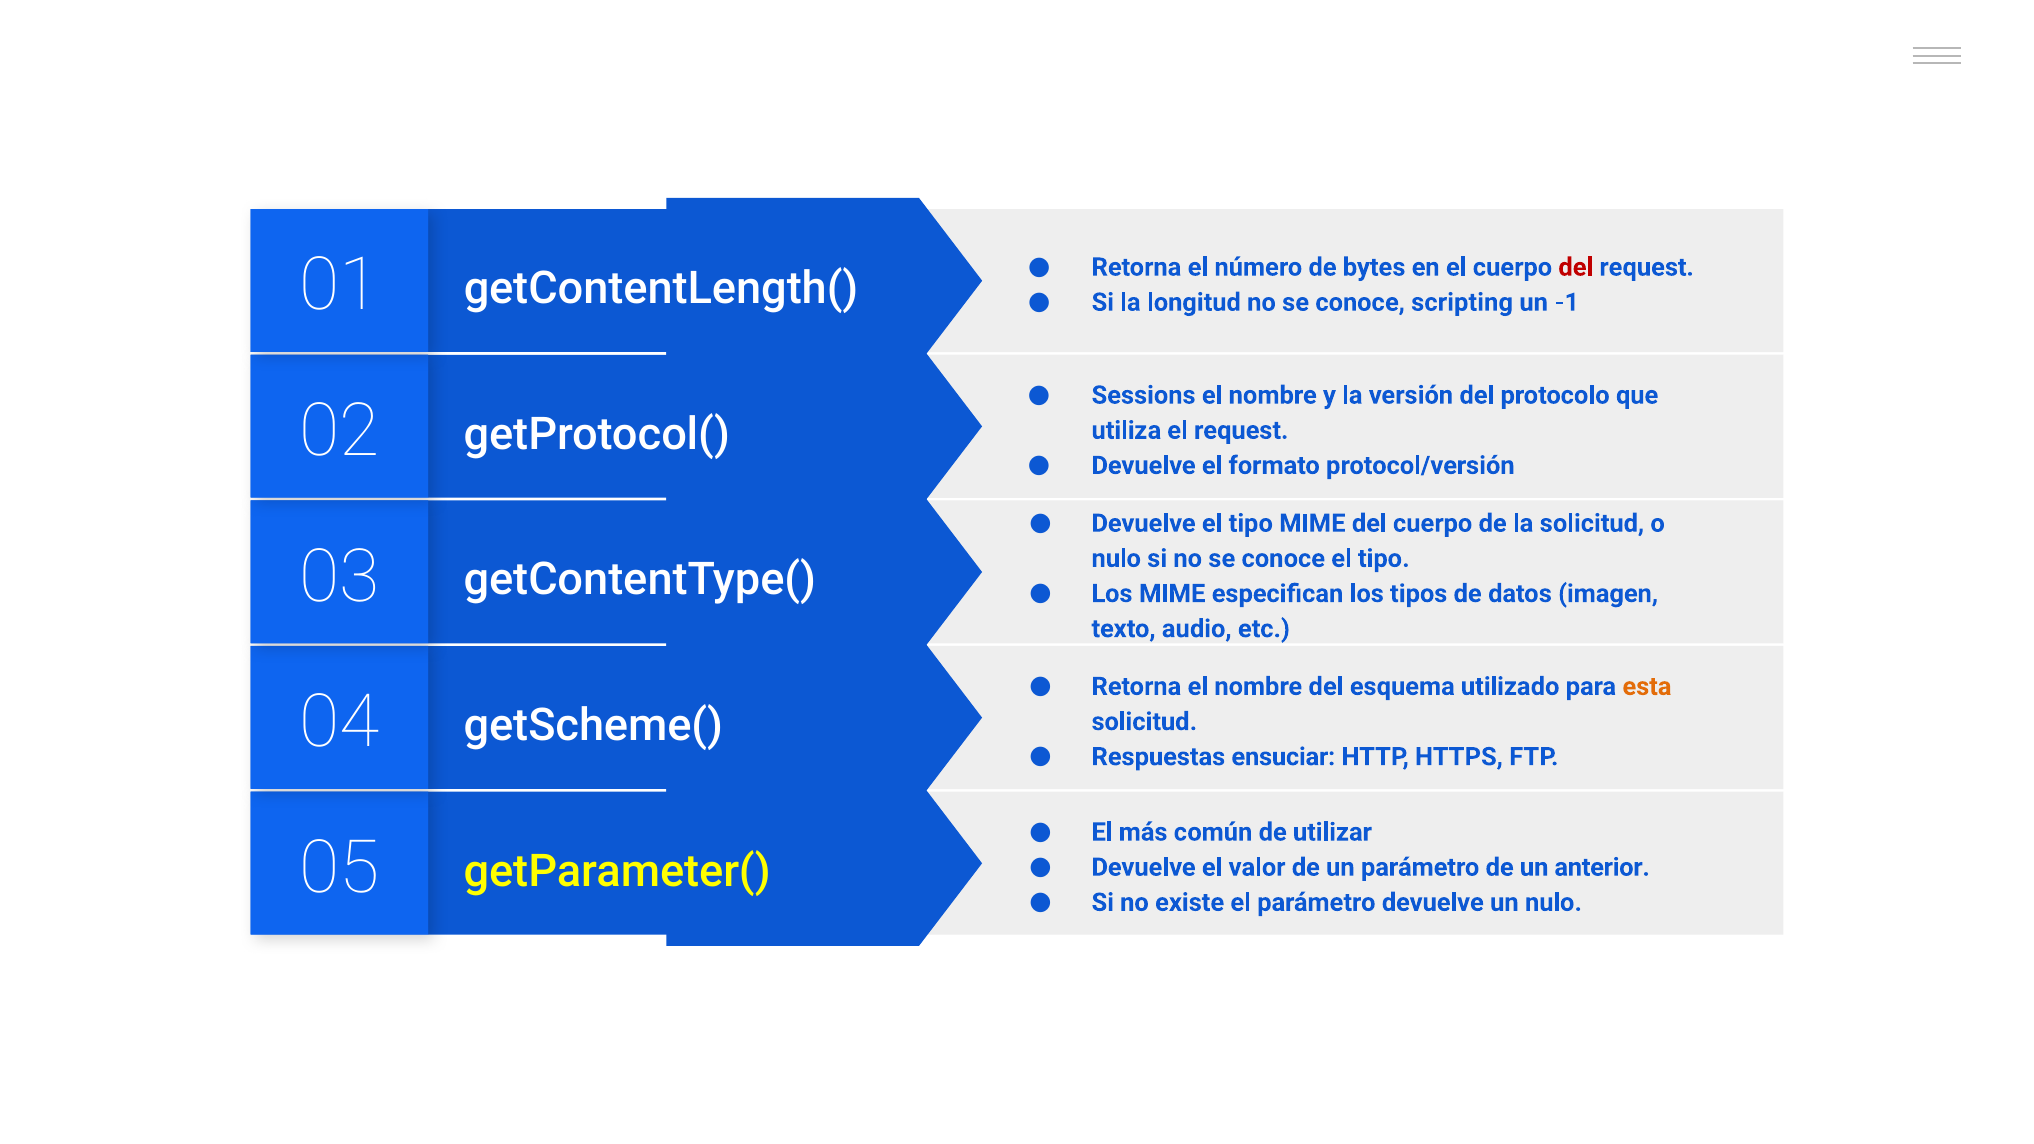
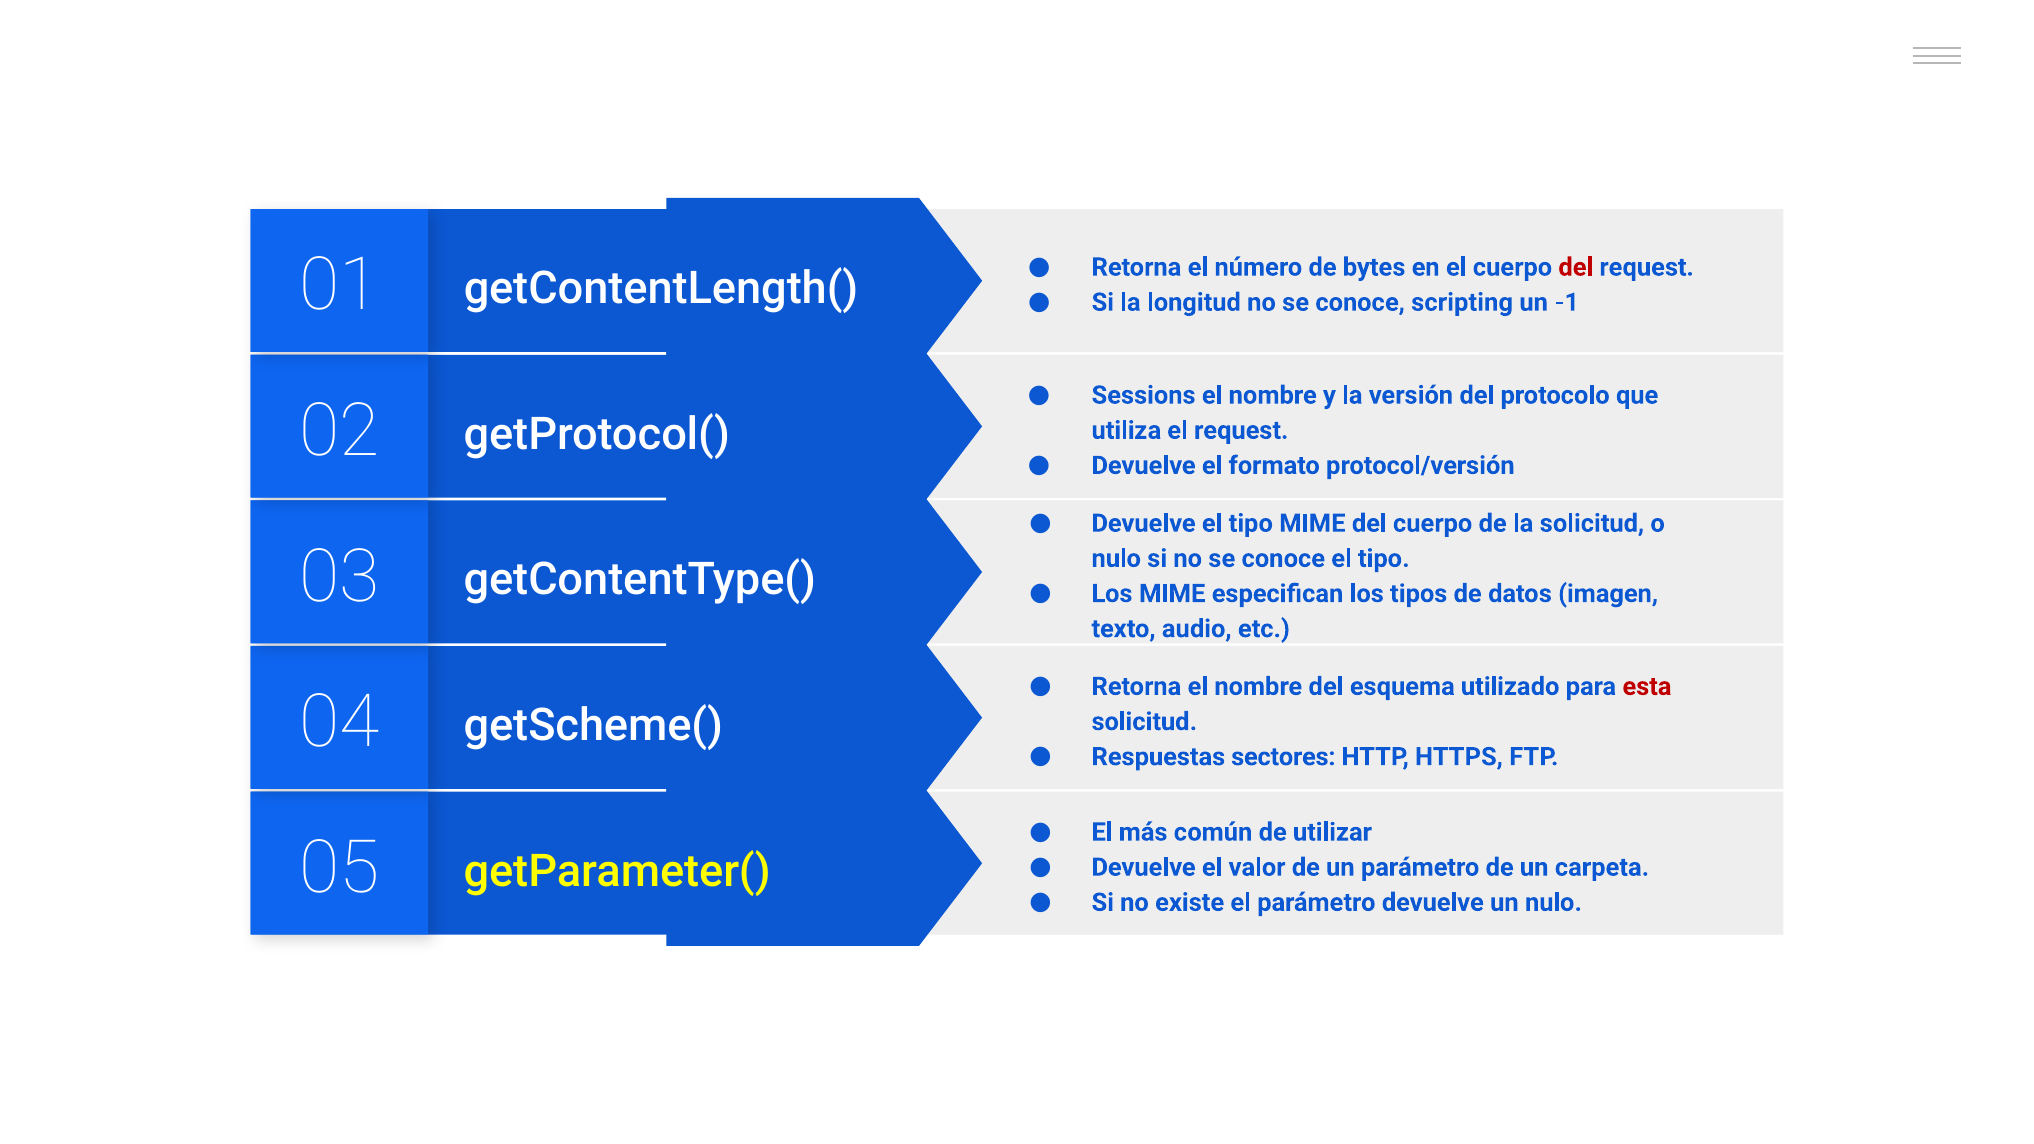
esta colour: orange -> red (1647, 687)
ensuciar: ensuciar -> sectores (1283, 757)
anterior: anterior -> carpeta (1602, 867)
